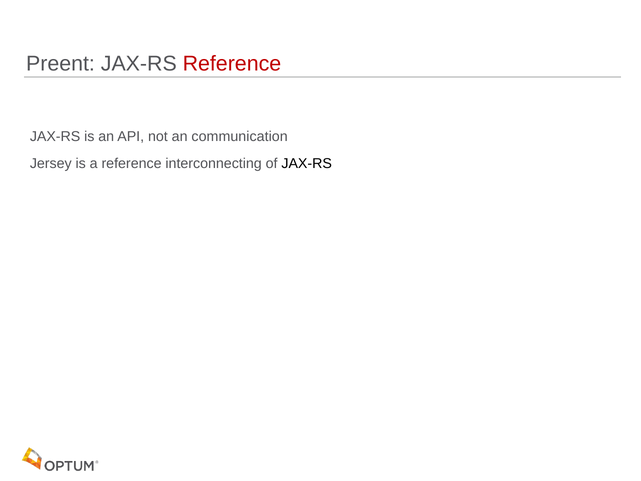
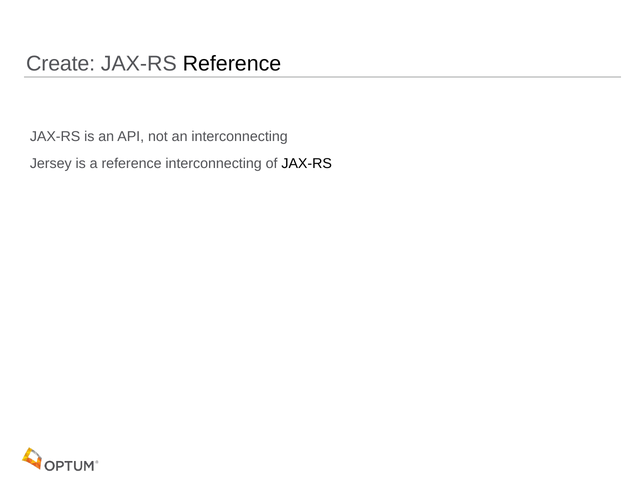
Preent: Preent -> Create (61, 64)
Reference colour: red -> black (232, 64)
an communication: communication -> interconnecting (240, 136)
